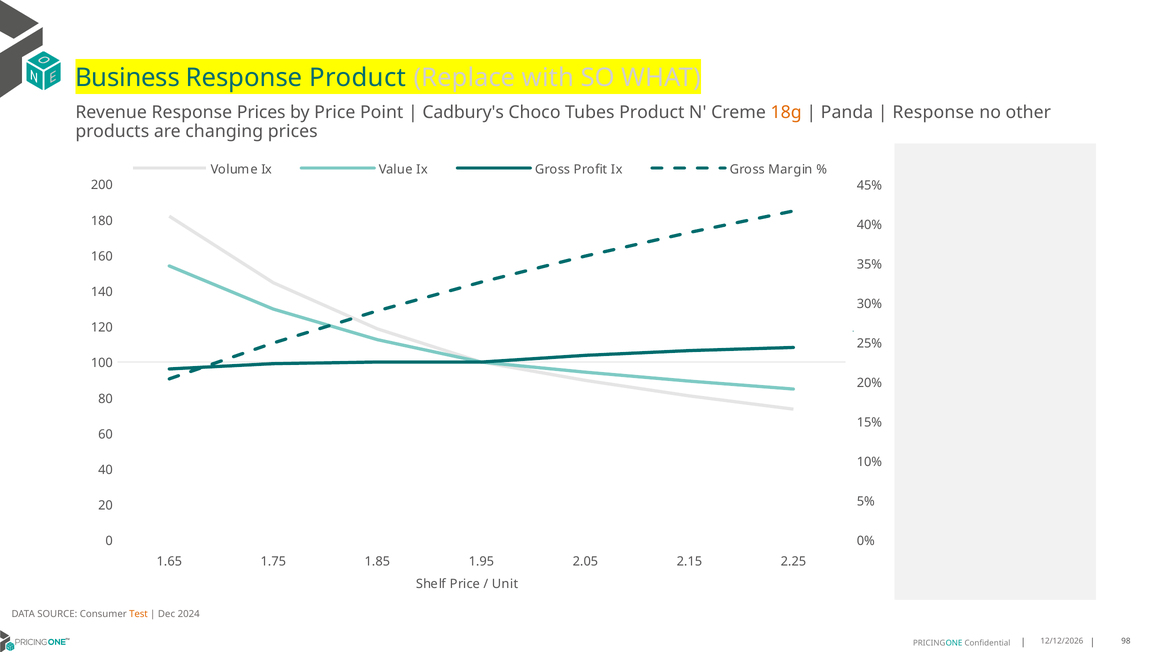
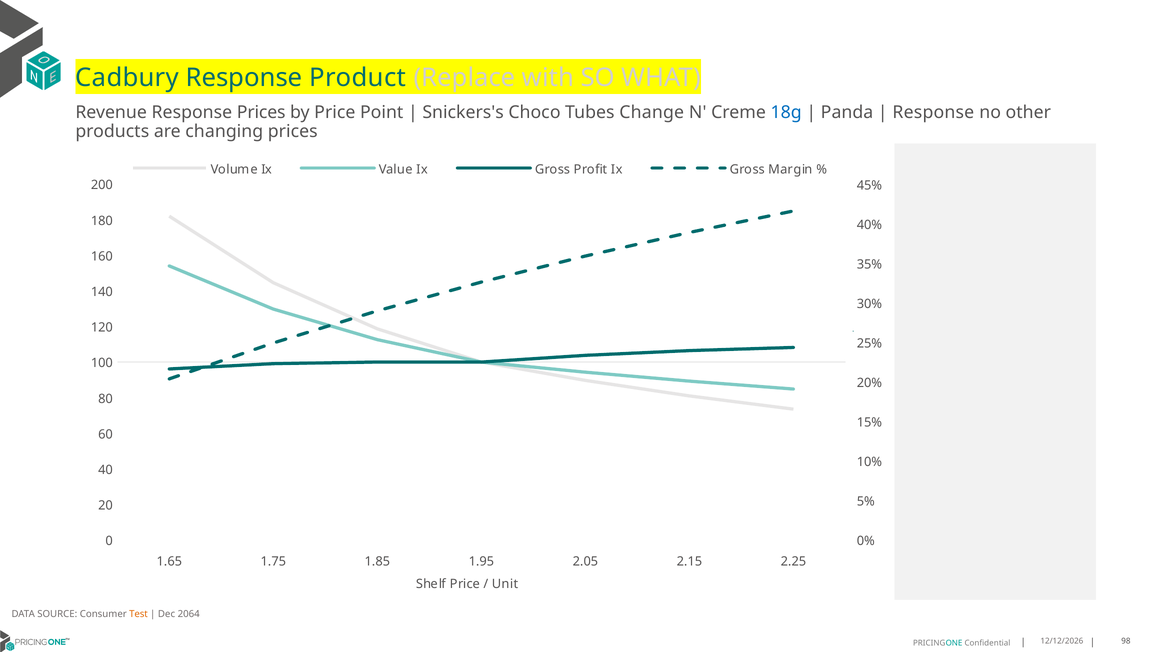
Business: Business -> Cadbury (127, 78)
Cadbury's: Cadbury's -> Snickers's (463, 112)
Tubes Product: Product -> Change (652, 112)
18g colour: orange -> blue (786, 112)
2024: 2024 -> 2064 (189, 614)
